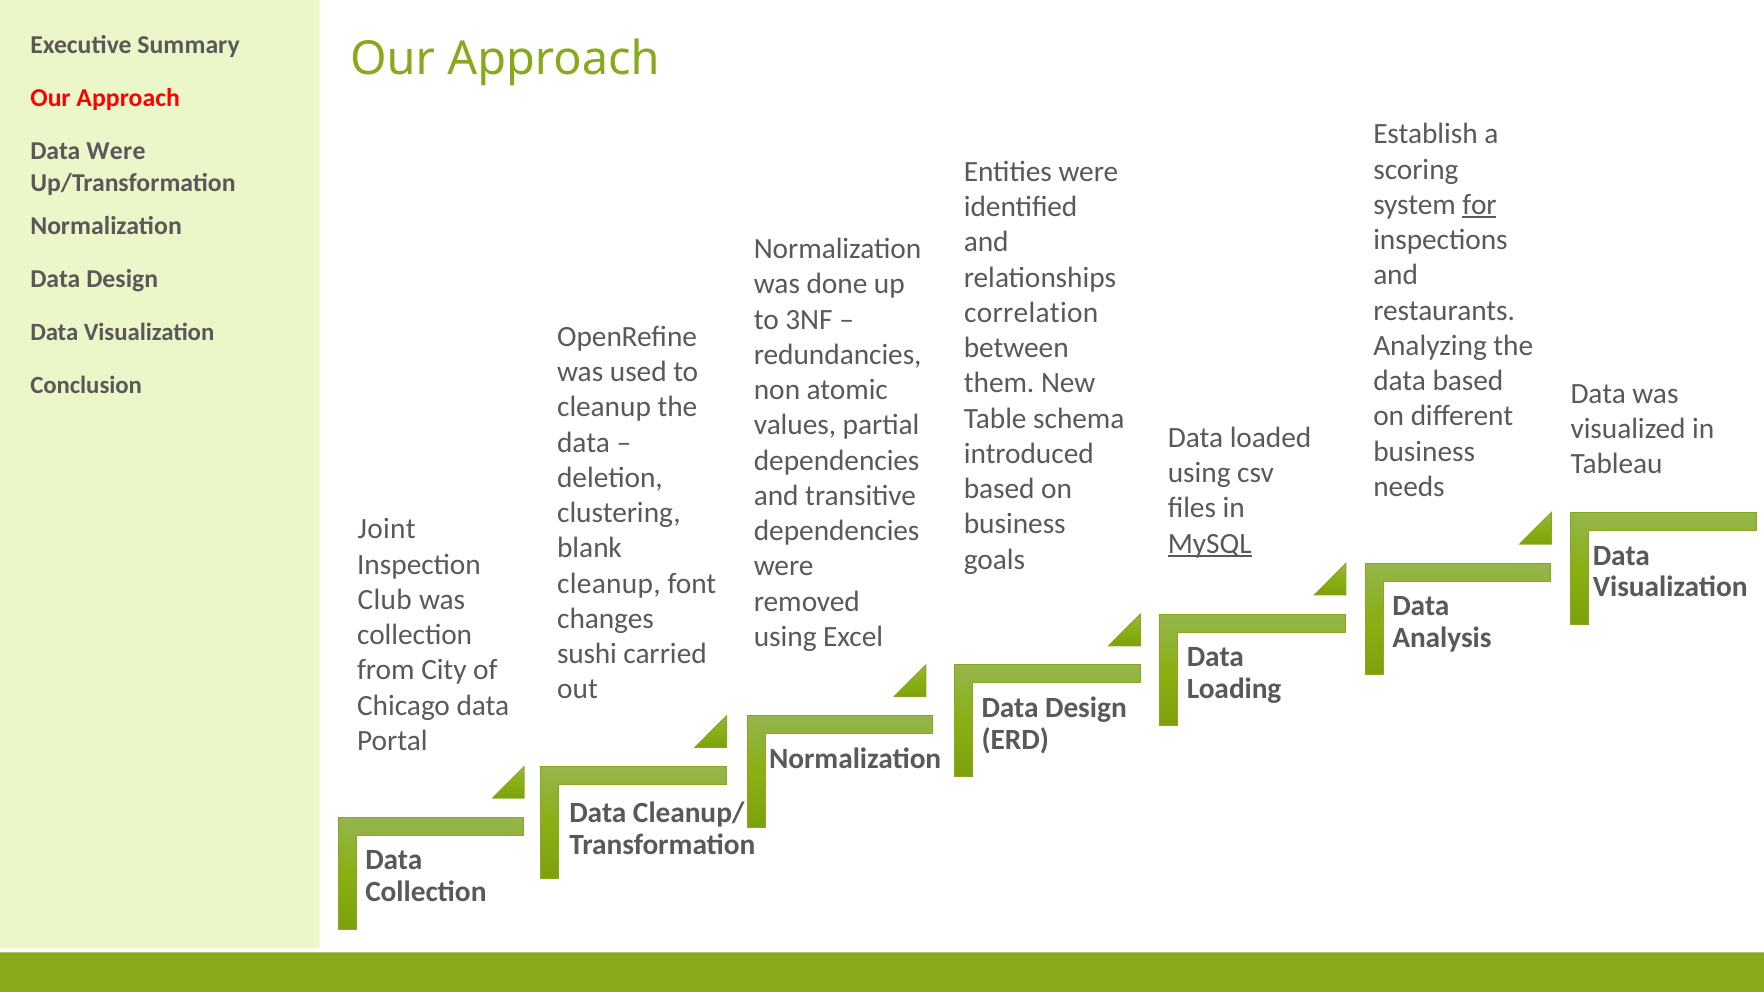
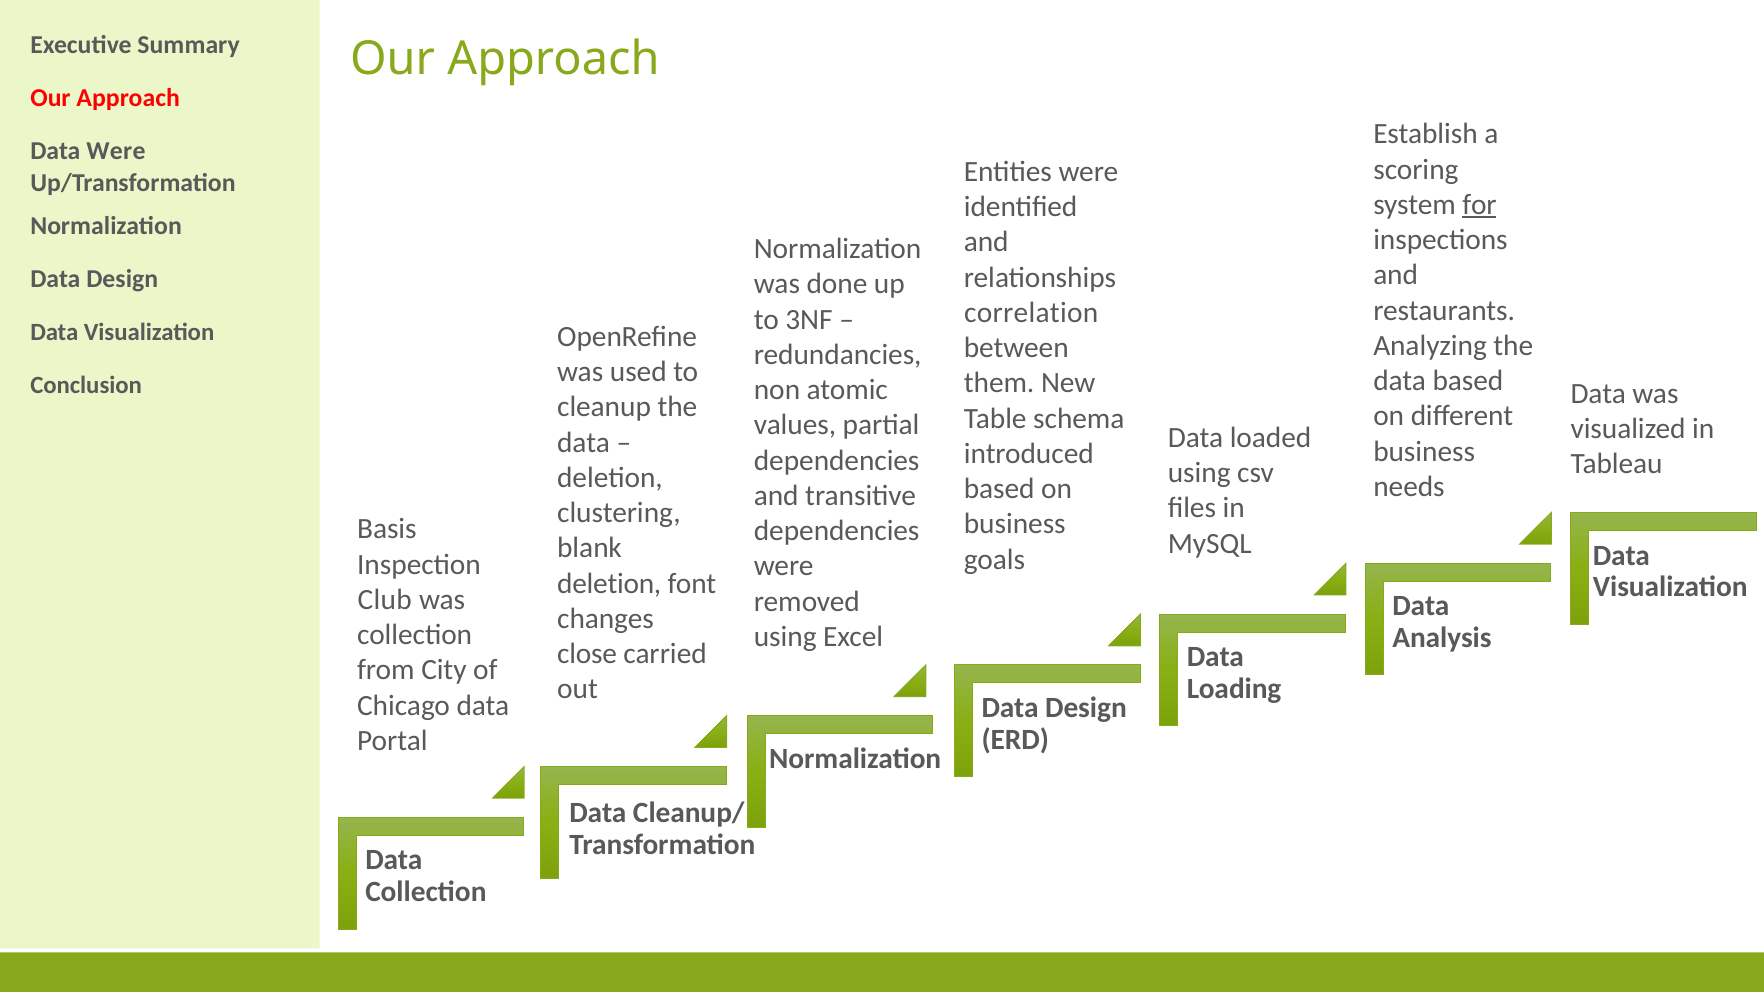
Joint: Joint -> Basis (387, 529)
MySQL underline: present -> none (1210, 543)
cleanup: cleanup -> deletion (609, 584)
sushi: sushi -> close (587, 654)
